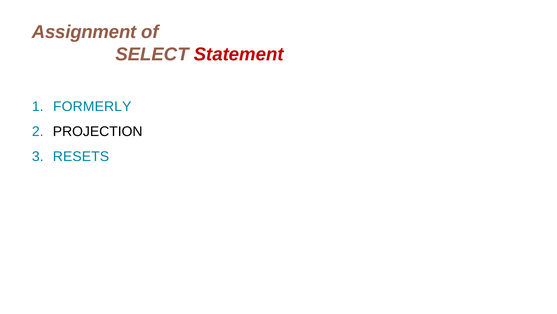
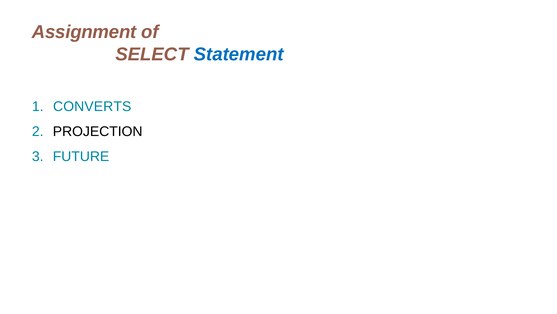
Statement colour: red -> blue (239, 54)
FORMERLY: FORMERLY -> CONVERTS (92, 106)
RESETS: RESETS -> FUTURE (81, 156)
